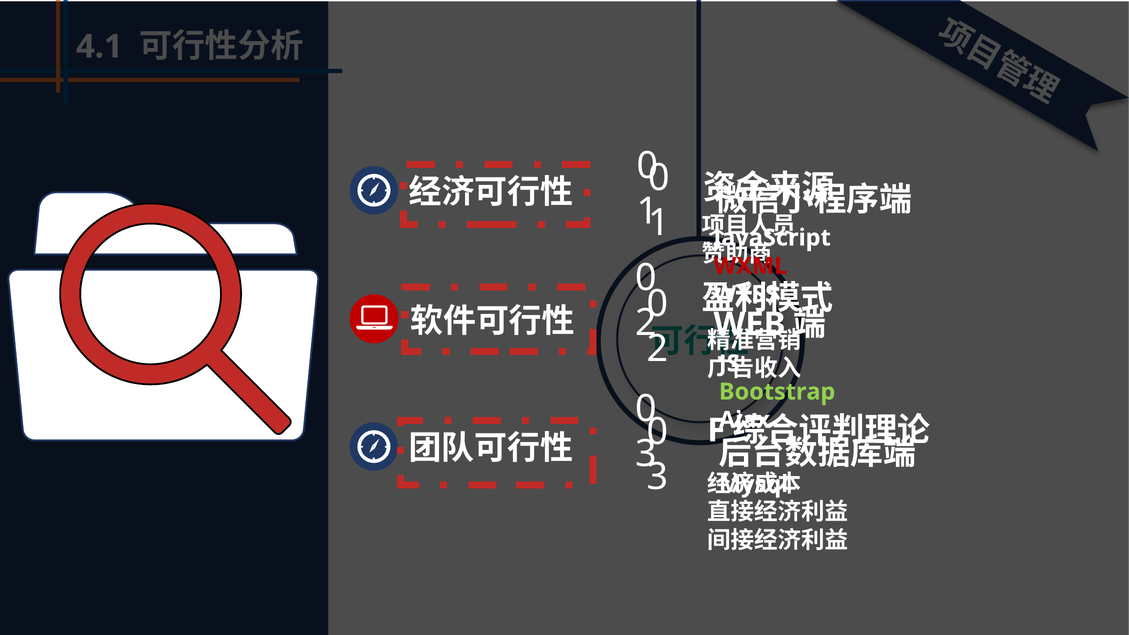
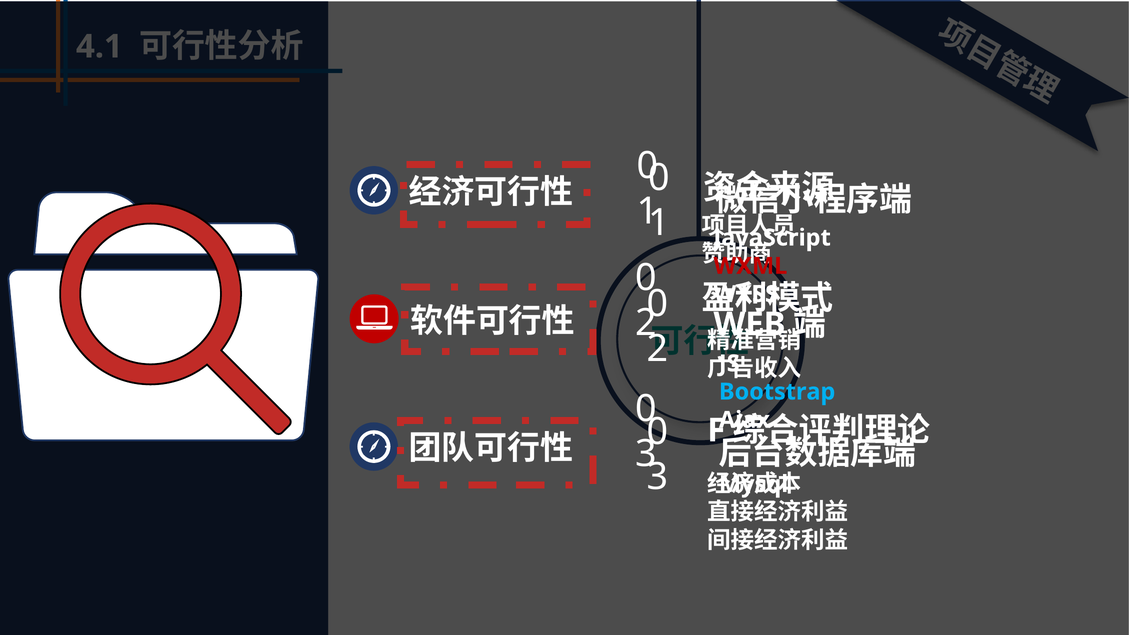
Bootstrap colour: light green -> light blue (777, 392)
